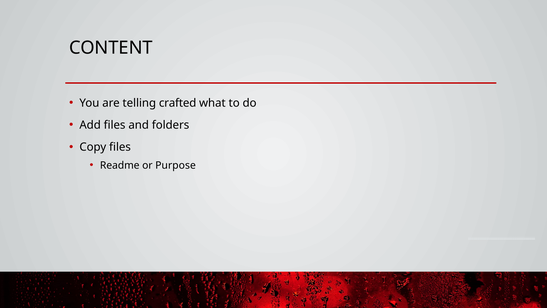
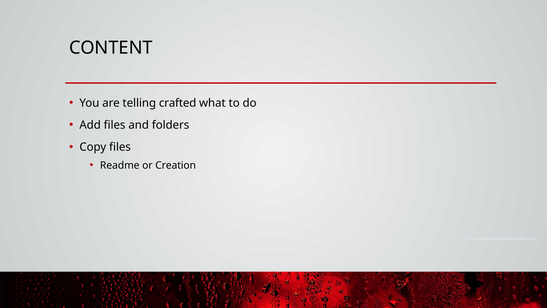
Purpose: Purpose -> Creation (176, 165)
